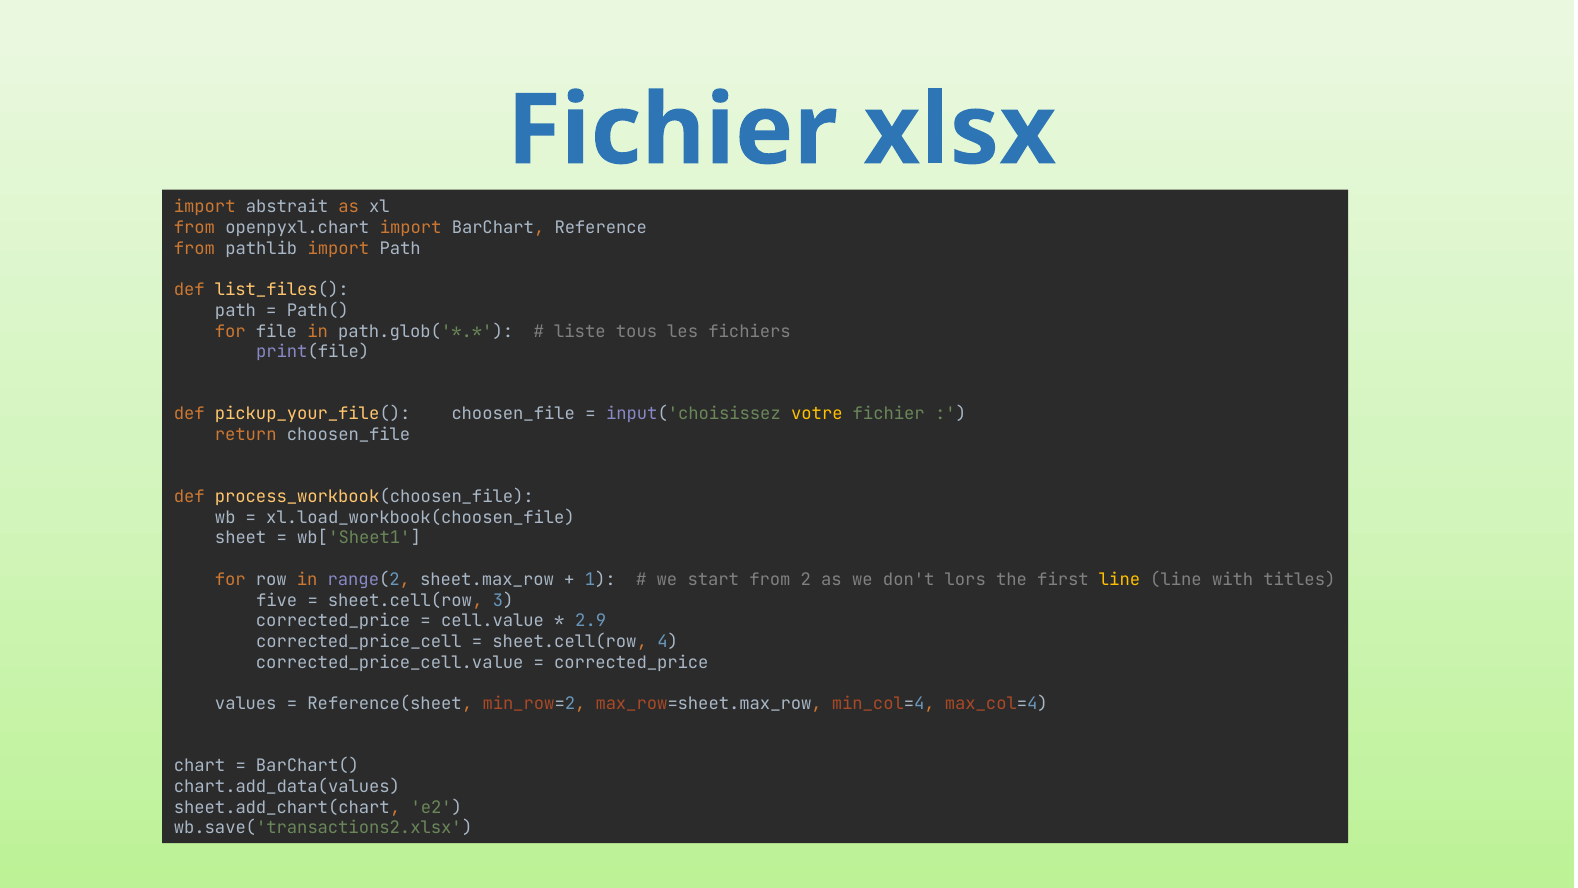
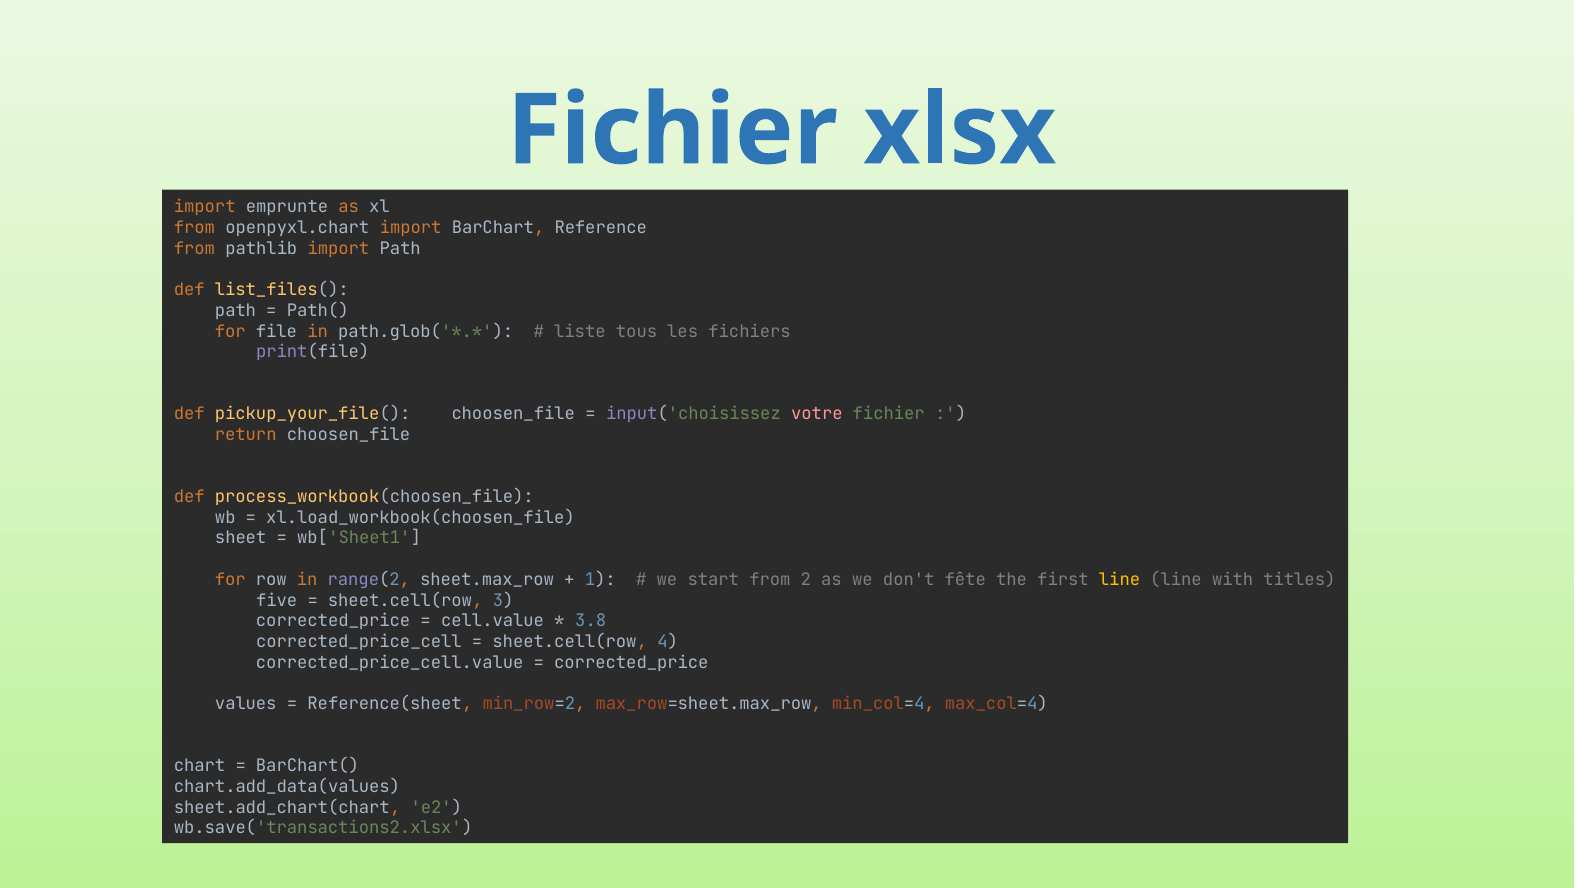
abstrait: abstrait -> emprunte (287, 207)
votre colour: yellow -> pink (817, 414)
lors: lors -> fête (965, 579)
2.9: 2.9 -> 3.8 (591, 621)
